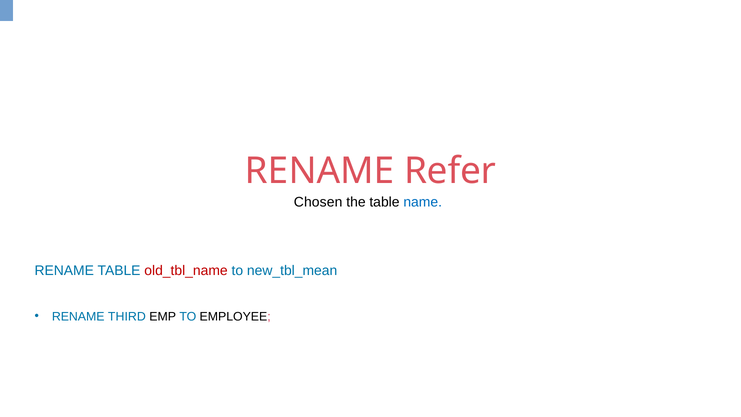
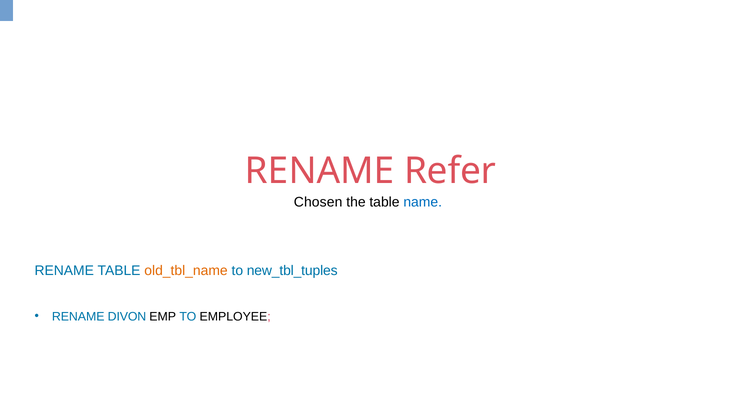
old_tbl_name colour: red -> orange (186, 271)
new_tbl_mean: new_tbl_mean -> new_tbl_tuples (292, 271)
THIRD: THIRD -> DIVON (127, 316)
